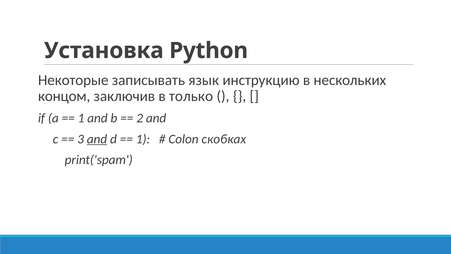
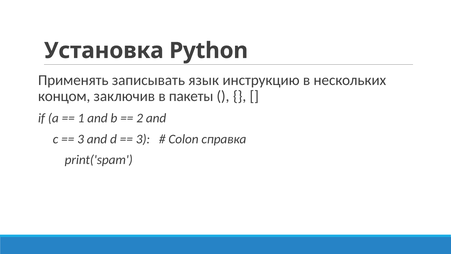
Некоторые: Некоторые -> Применять (73, 80)
только: только -> пакеты (191, 96)
and underline: present -> none (97, 139)
1: 1 -> 3 (143, 139)
скобках: скобках -> справка (224, 139)
